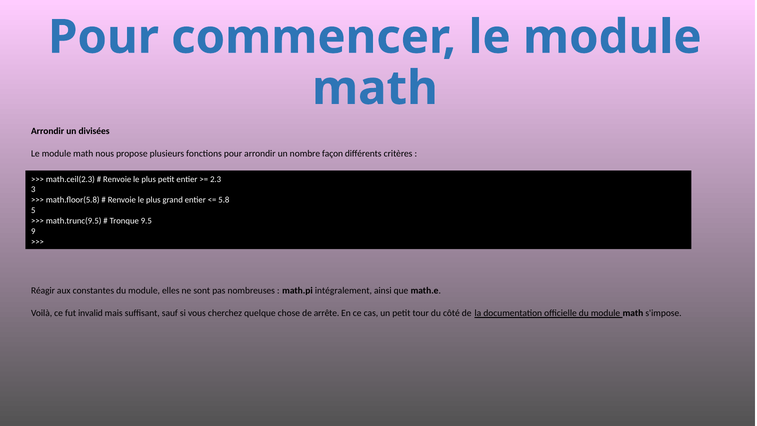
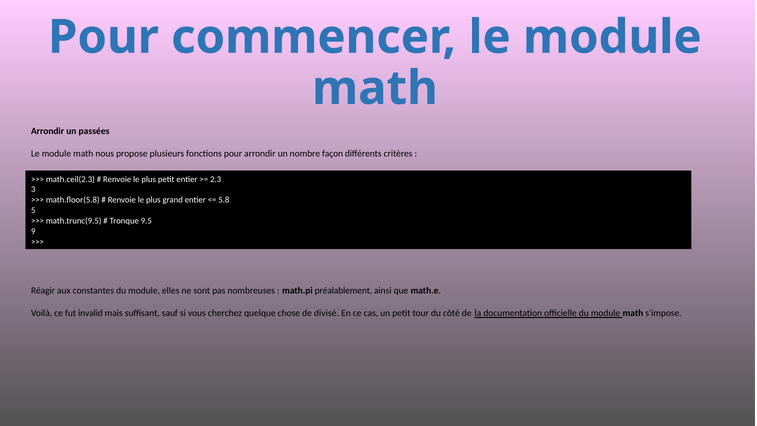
divisées: divisées -> passées (94, 131)
intégralement: intégralement -> préalablement (343, 290)
arrête: arrête -> divisé (326, 313)
